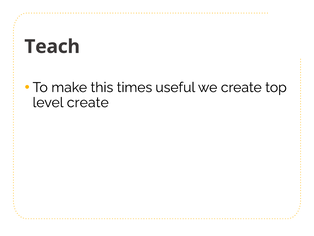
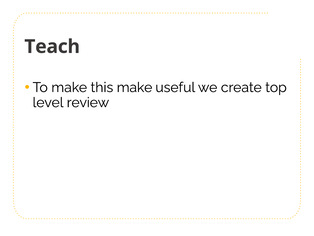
this times: times -> make (135, 87)
level create: create -> review (88, 102)
